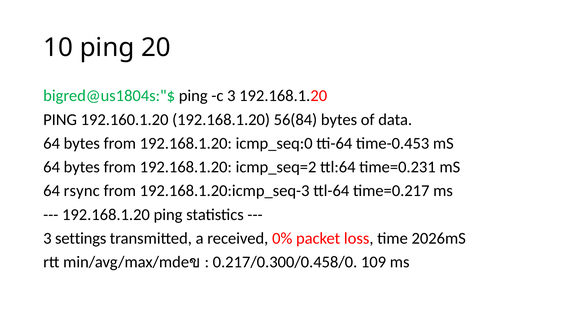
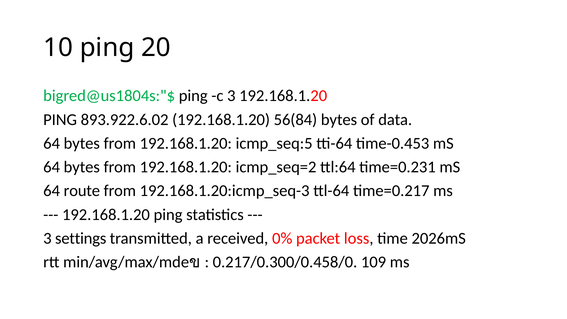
192.160.1.20: 192.160.1.20 -> 893.922.6.02 (125, 120)
icmp_seq:0: icmp_seq:0 -> icmp_seq:5 (274, 143)
rsync: rsync -> route (82, 191)
